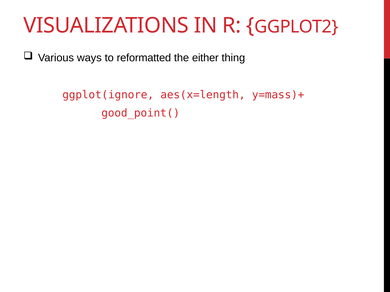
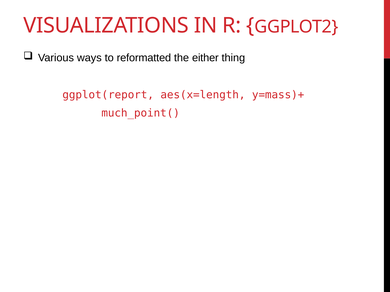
ggplot(ignore: ggplot(ignore -> ggplot(report (108, 95)
good_point(: good_point( -> much_point( (141, 113)
